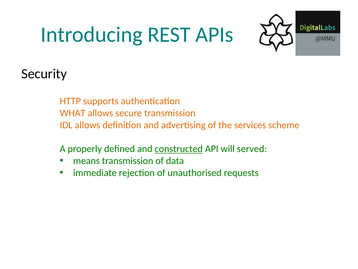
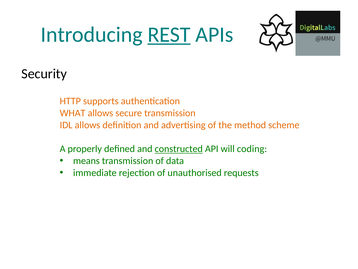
REST underline: none -> present (169, 35)
services: services -> method (250, 125)
served: served -> coding (252, 149)
